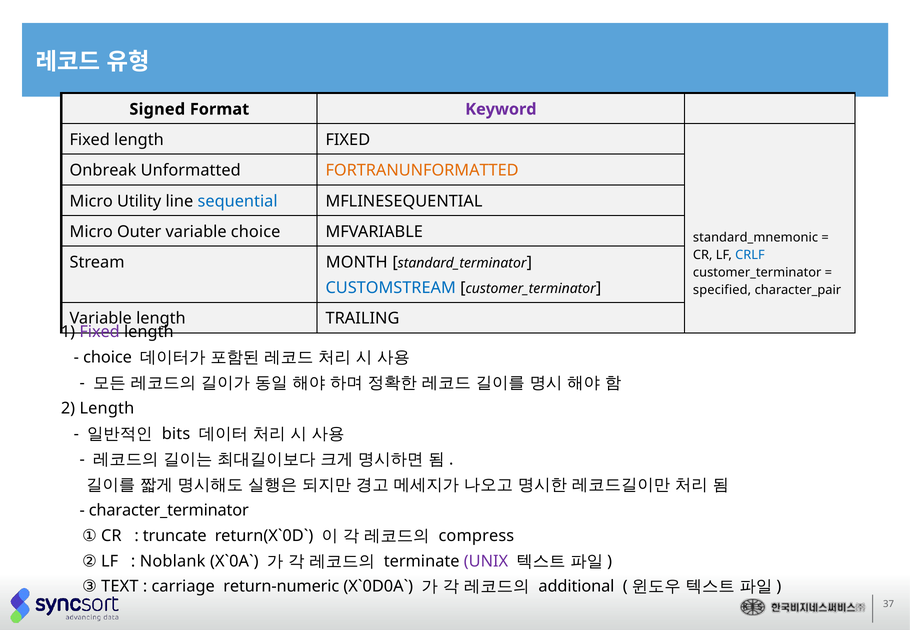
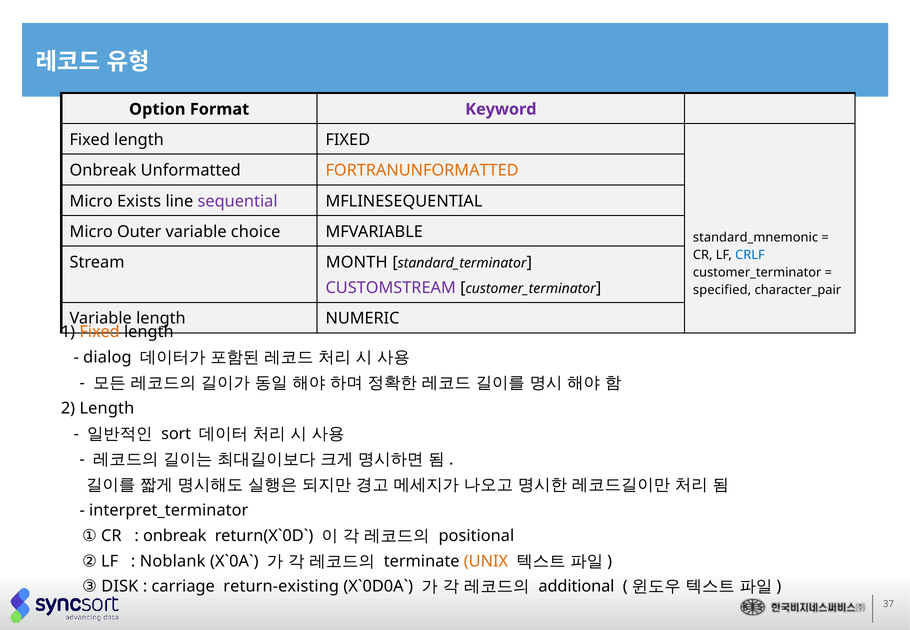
Signed: Signed -> Option (157, 109)
Utility: Utility -> Exists (139, 201)
sequential colour: blue -> purple (238, 201)
CUSTOMSTREAM colour: blue -> purple (391, 288)
TRAILING: TRAILING -> NUMERIC (363, 319)
Fixed colour: purple -> orange (100, 332)
choice: choice -> dialog (107, 357)
bits: bits -> sort (176, 434)
character_terminator: character_terminator -> interpret_terminator (169, 510)
compress: compress -> positional (476, 536)
truncate: truncate -> onbreak (175, 536)
UNIX colour: purple -> orange (486, 561)
TEXT: TEXT -> DISK (120, 587)
return-numeric: return-numeric -> return-existing (281, 587)
